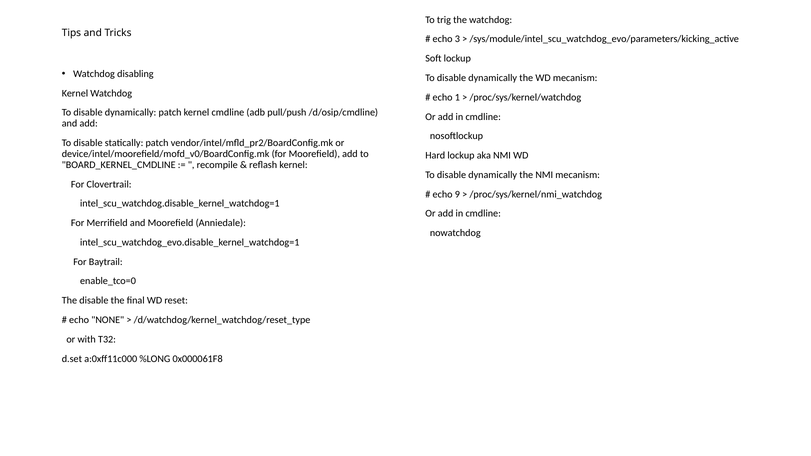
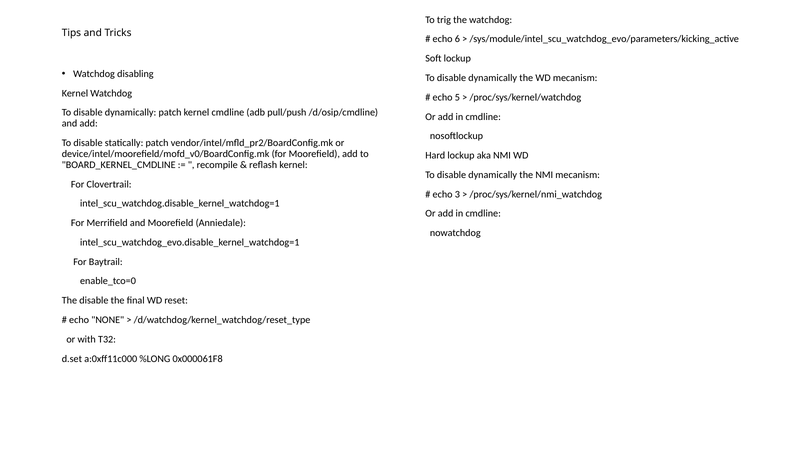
3: 3 -> 6 (457, 39)
1: 1 -> 5 (457, 97)
9: 9 -> 3 (457, 194)
